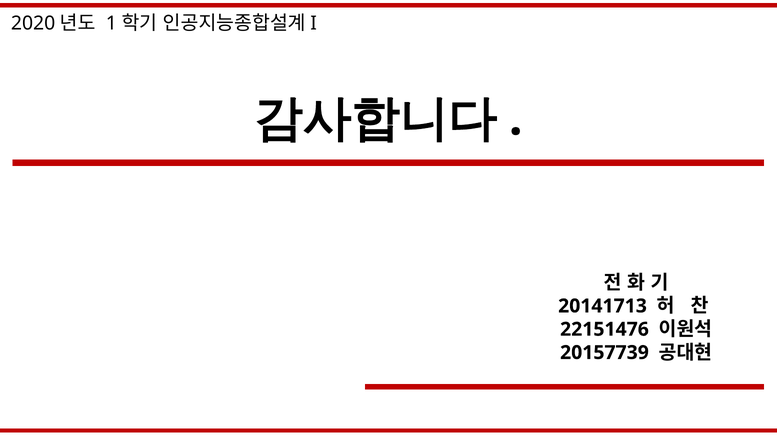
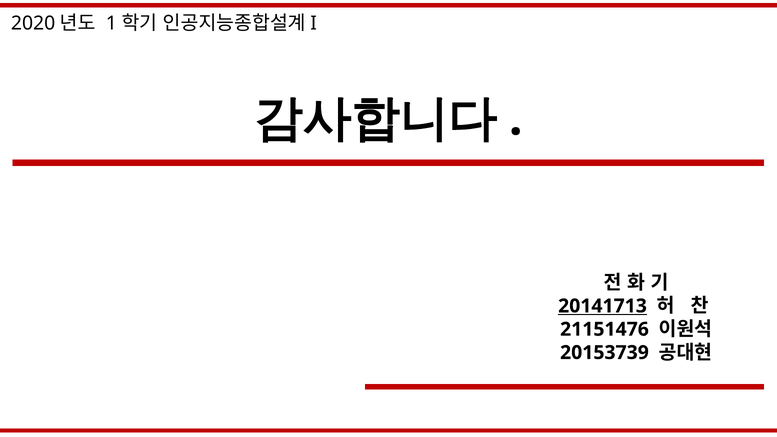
20141713 underline: none -> present (603, 306)
22151476: 22151476 -> 21151476 (604, 329)
20157739: 20157739 -> 20153739 (604, 353)
